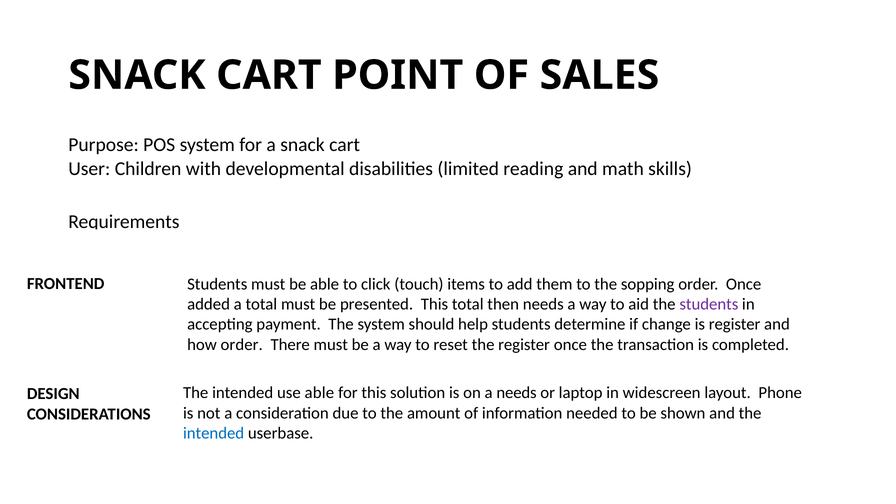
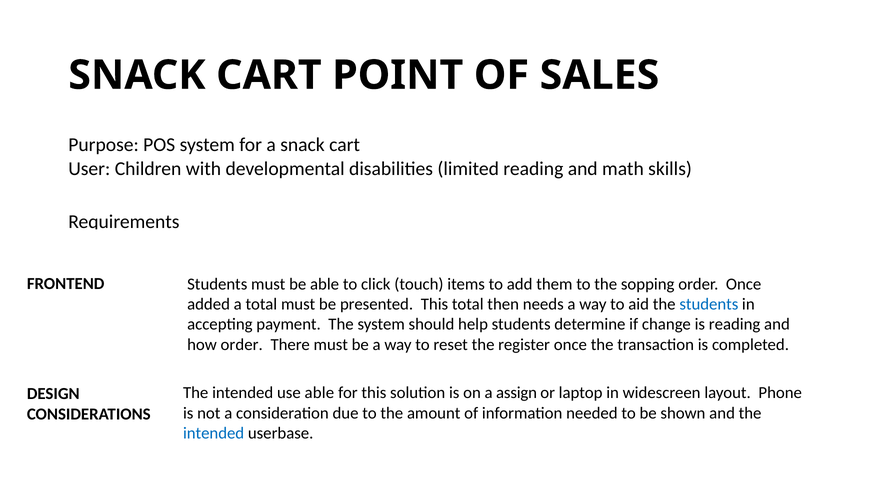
students colour: purple -> blue (709, 304)
is register: register -> reading (735, 324)
a needs: needs -> assign (517, 393)
